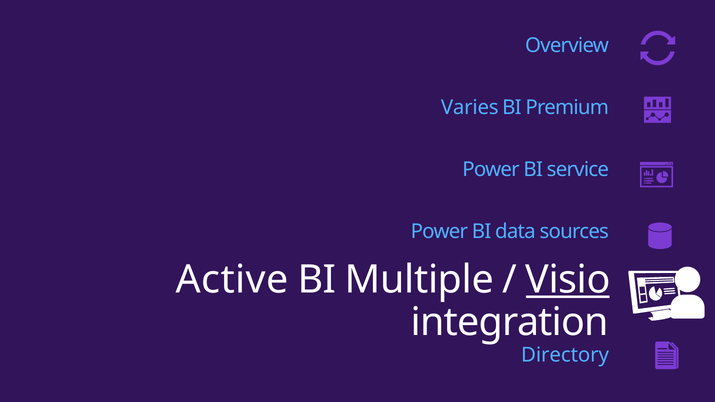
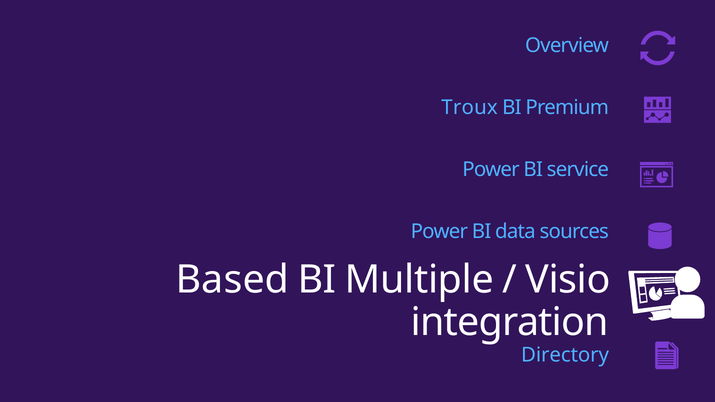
Varies: Varies -> Troux (470, 108)
Active: Active -> Based (232, 280)
Visio underline: present -> none (568, 280)
